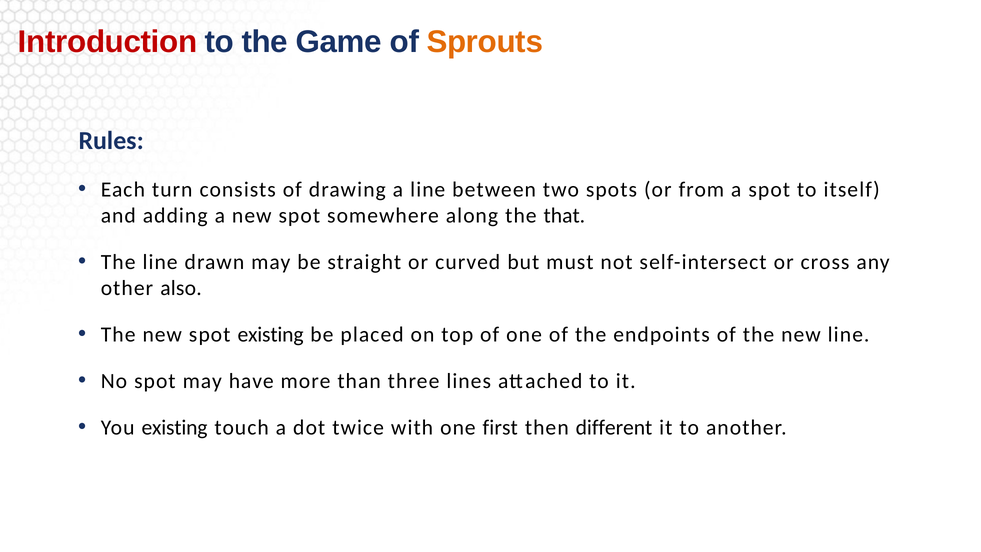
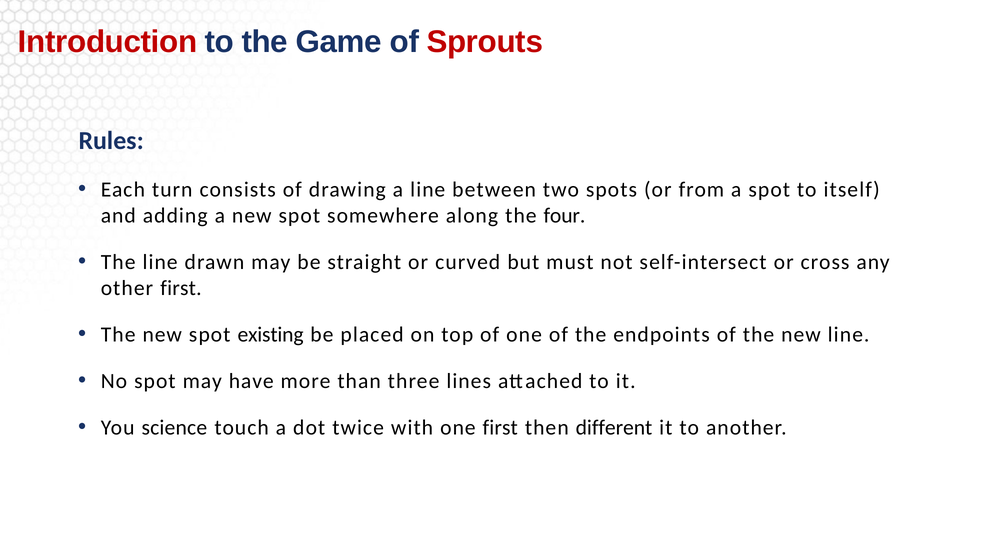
Sprouts colour: orange -> red (485, 42)
that: that -> four (564, 216)
other also: also -> first (181, 288)
You existing: existing -> science (174, 427)
